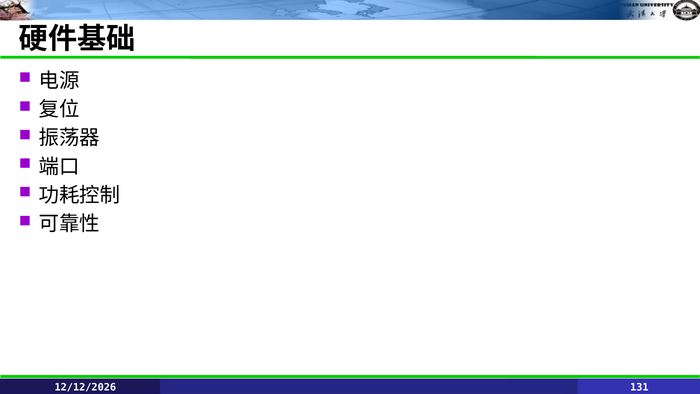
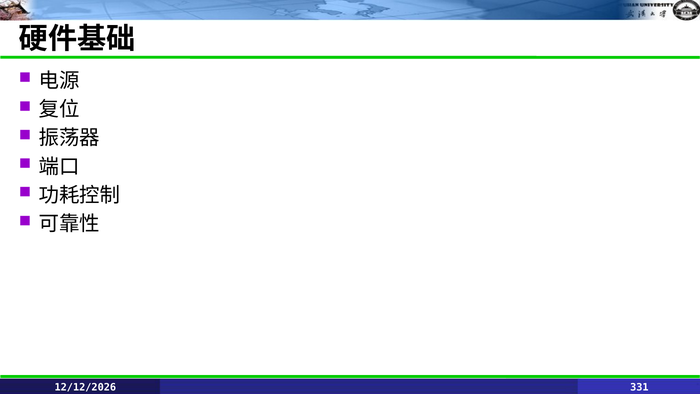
131: 131 -> 331 (639, 387)
